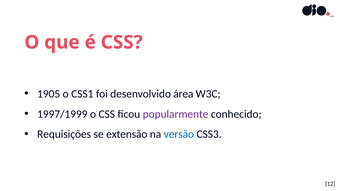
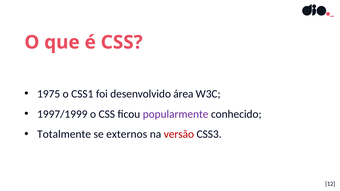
1905: 1905 -> 1975 (49, 94)
Requisições: Requisições -> Totalmente (64, 134)
extensão: extensão -> externos (127, 134)
versão colour: blue -> red (179, 134)
